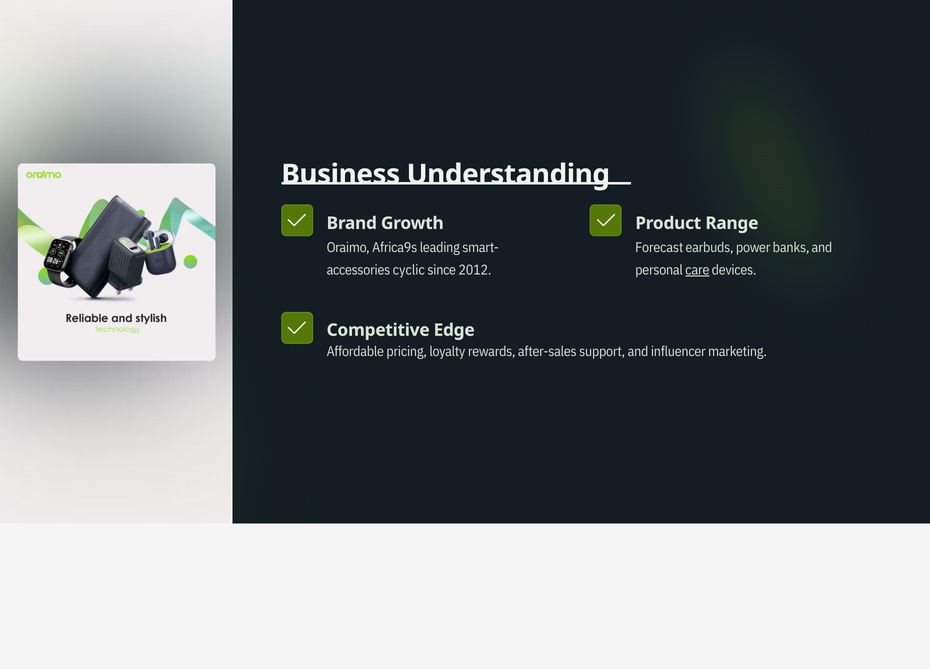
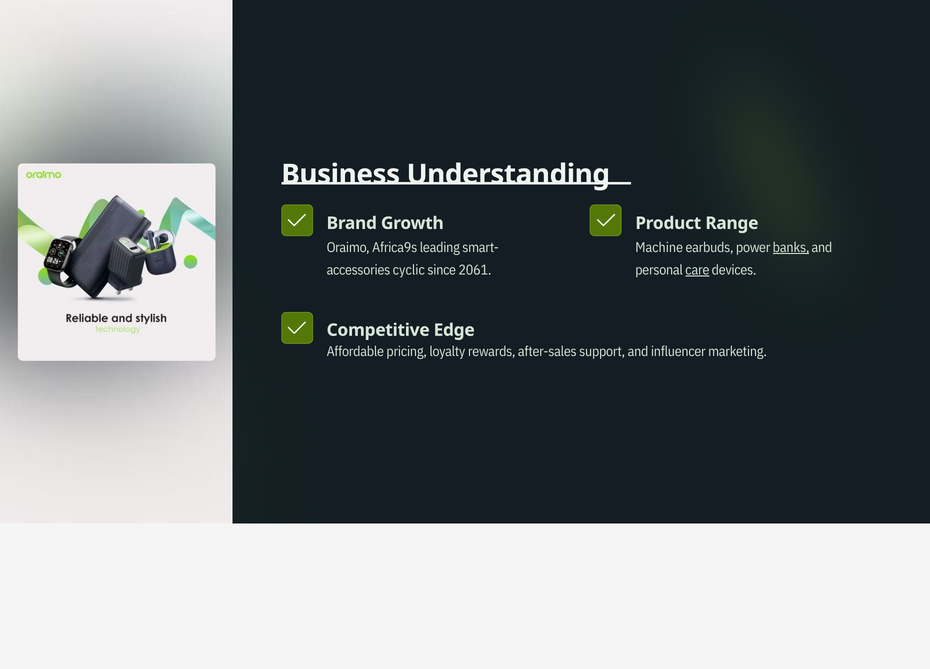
Forecast: Forecast -> Machine (659, 248)
banks underline: none -> present (791, 248)
2012: 2012 -> 2061 (475, 270)
